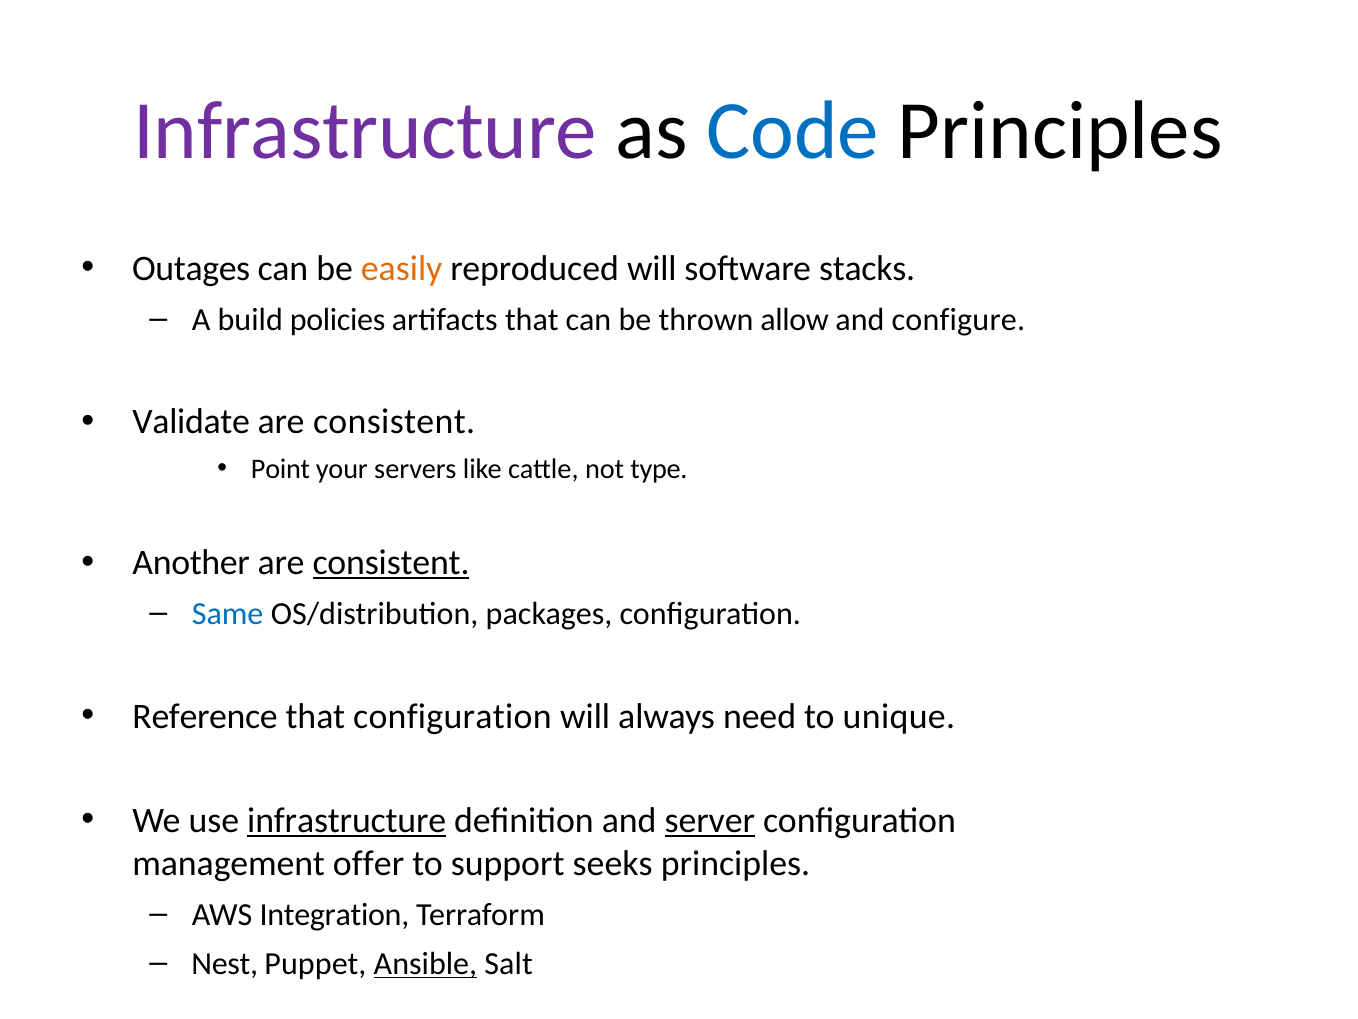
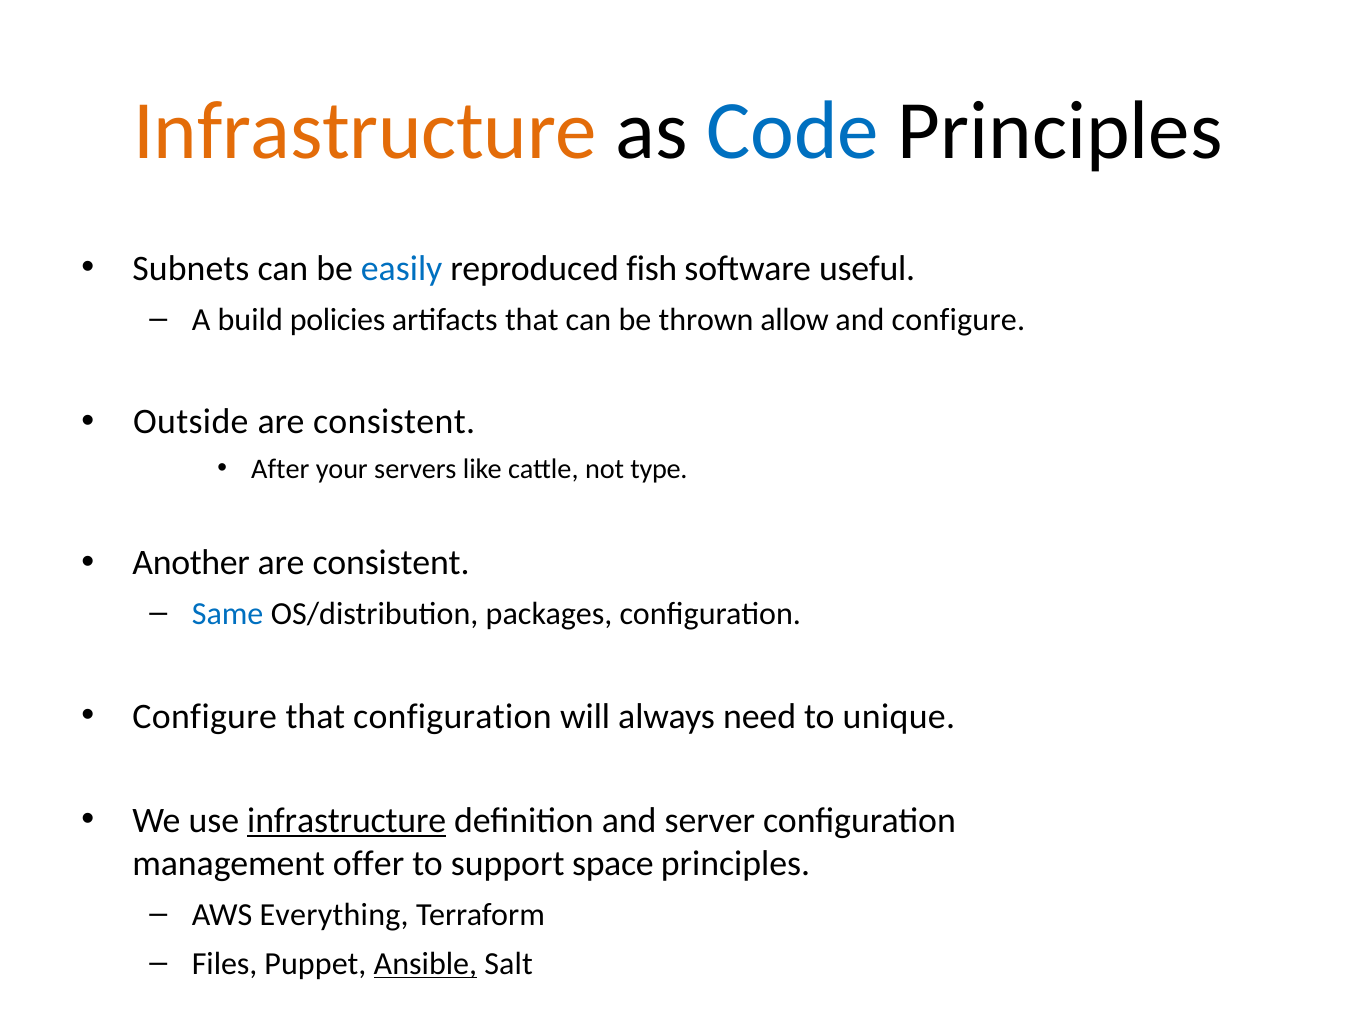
Infrastructure colour: purple -> orange (365, 131)
Outages: Outages -> Subnets (191, 268)
easily colour: orange -> blue (402, 268)
reproduced will: will -> fish (652, 268)
stacks: stacks -> useful (867, 268)
Validate: Validate -> Outside (191, 422)
Point: Point -> After (280, 469)
consistent underline: present -> none (391, 563)
Reference: Reference -> Configure (205, 716)
server underline: present -> none (710, 820)
seeks: seeks -> space (613, 863)
Integration: Integration -> Everything (334, 914)
Nest: Nest -> Files (225, 963)
